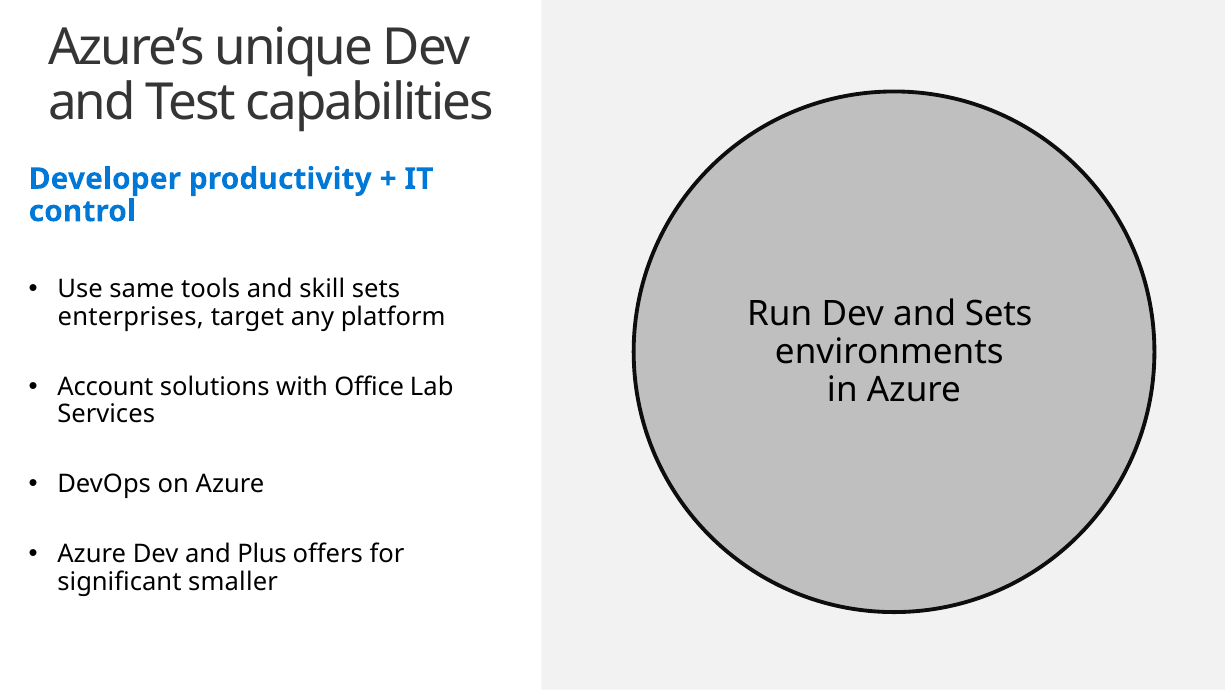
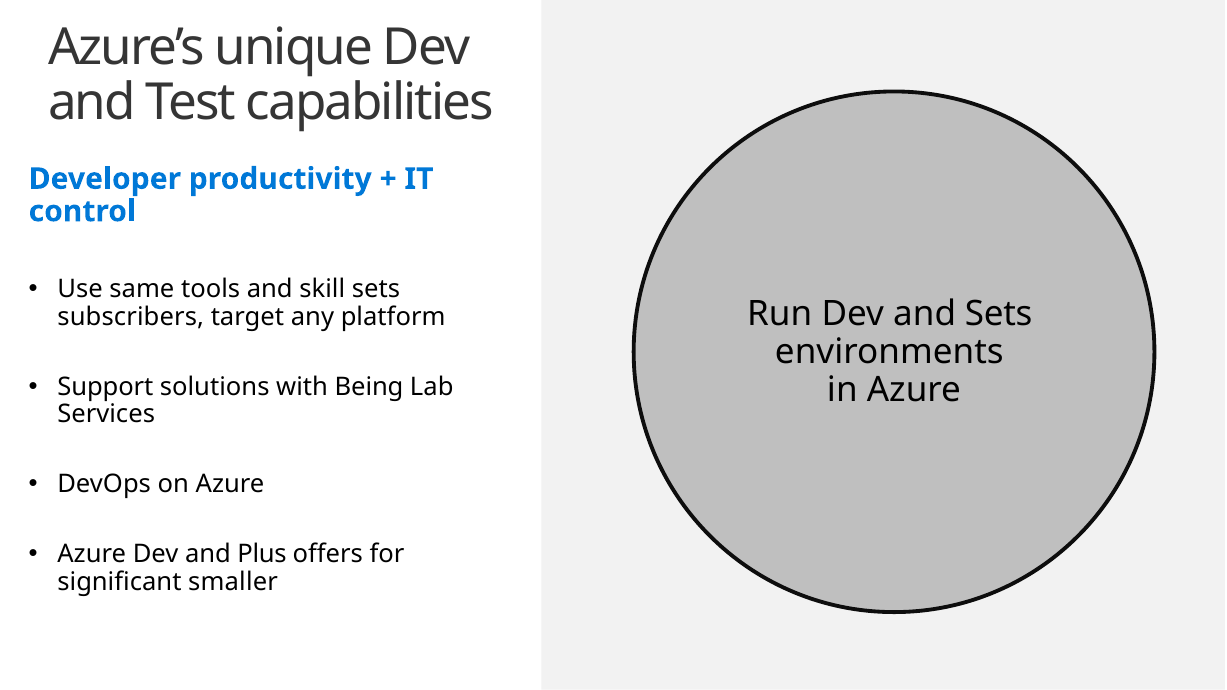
enterprises: enterprises -> subscribers (131, 317)
Account: Account -> Support (105, 387)
Office: Office -> Being (369, 387)
